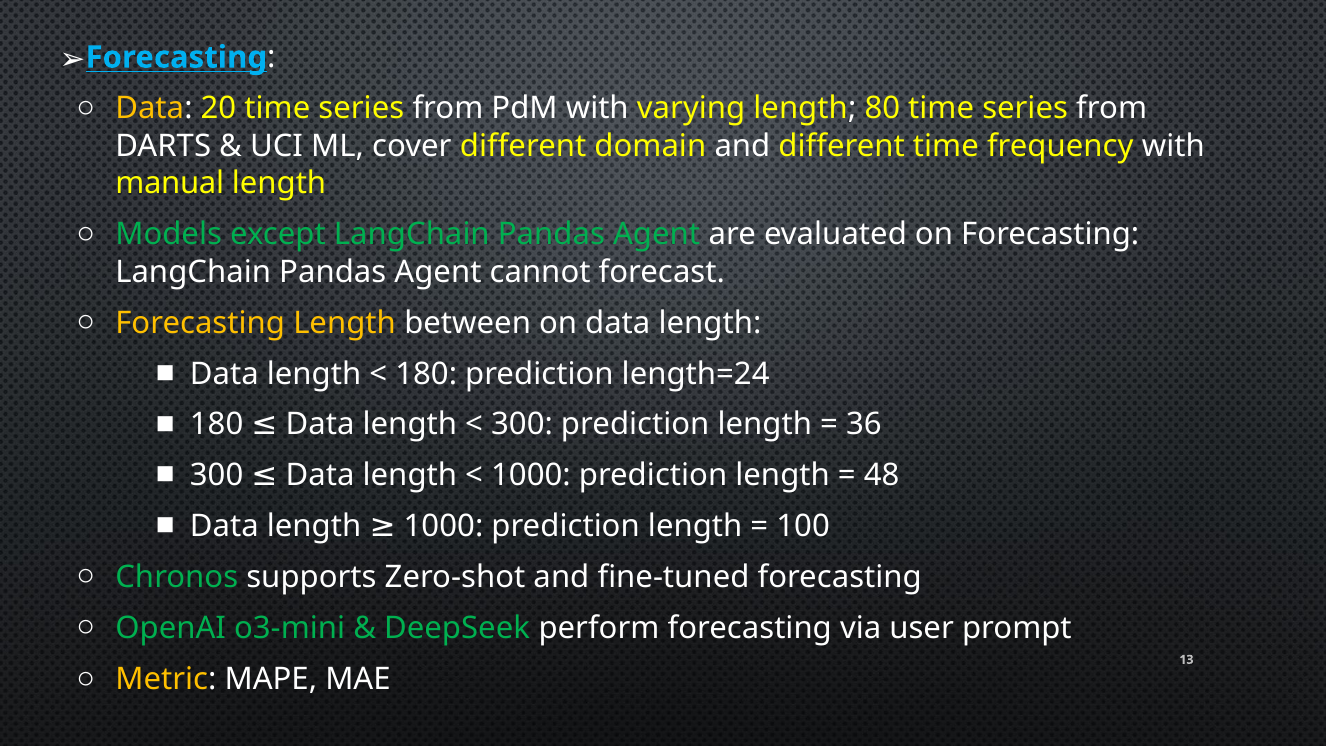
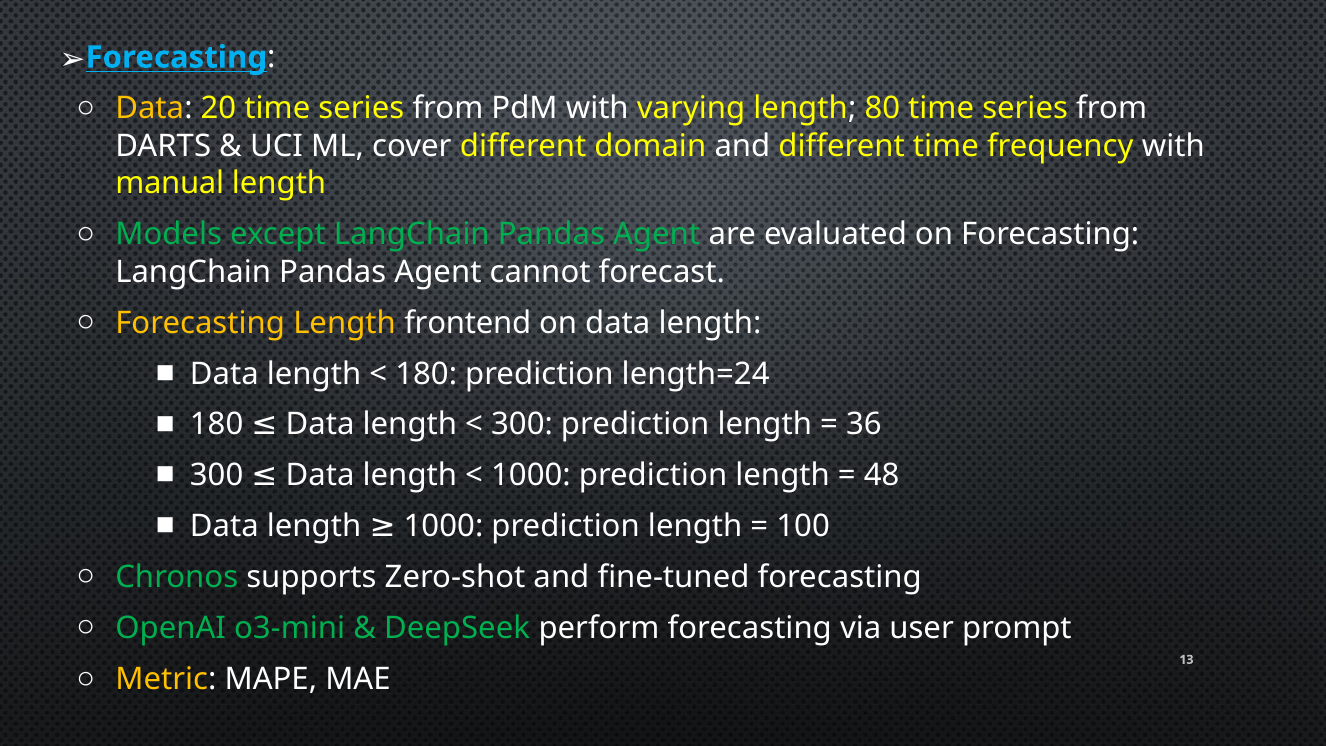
between: between -> frontend (468, 323)
